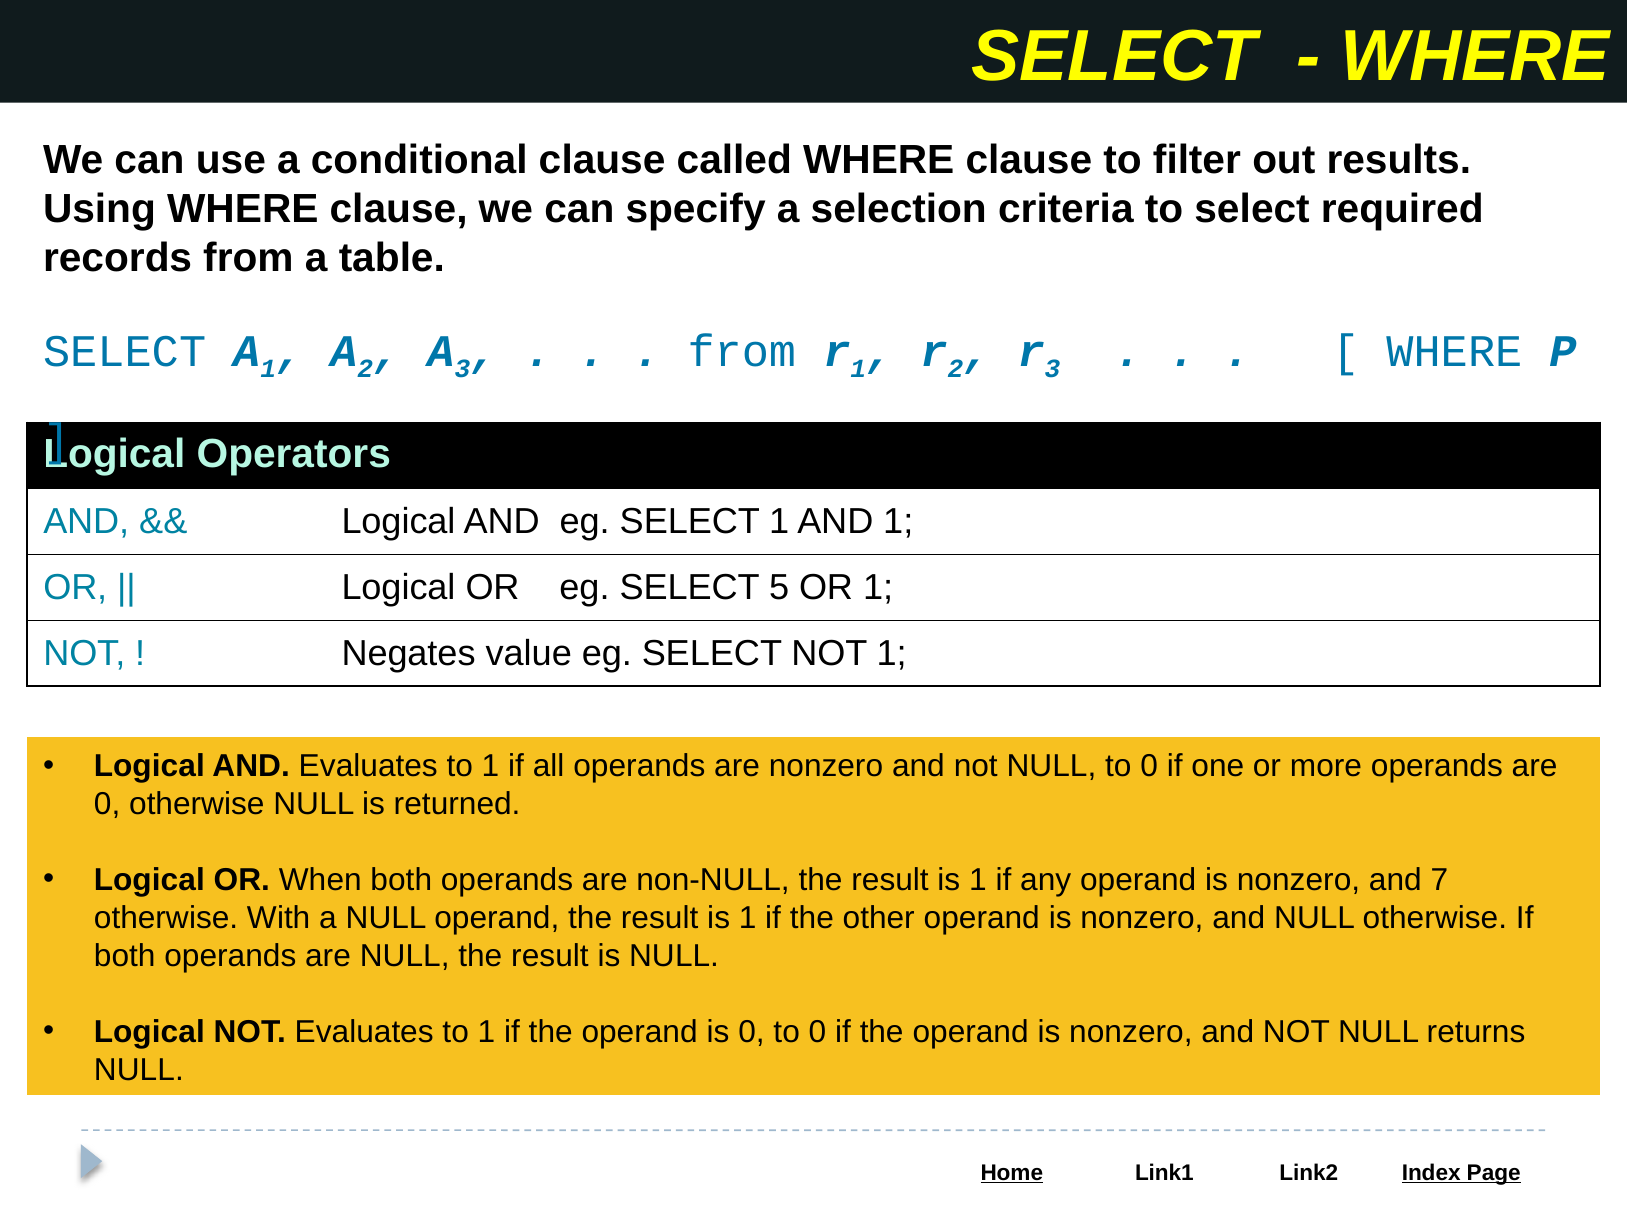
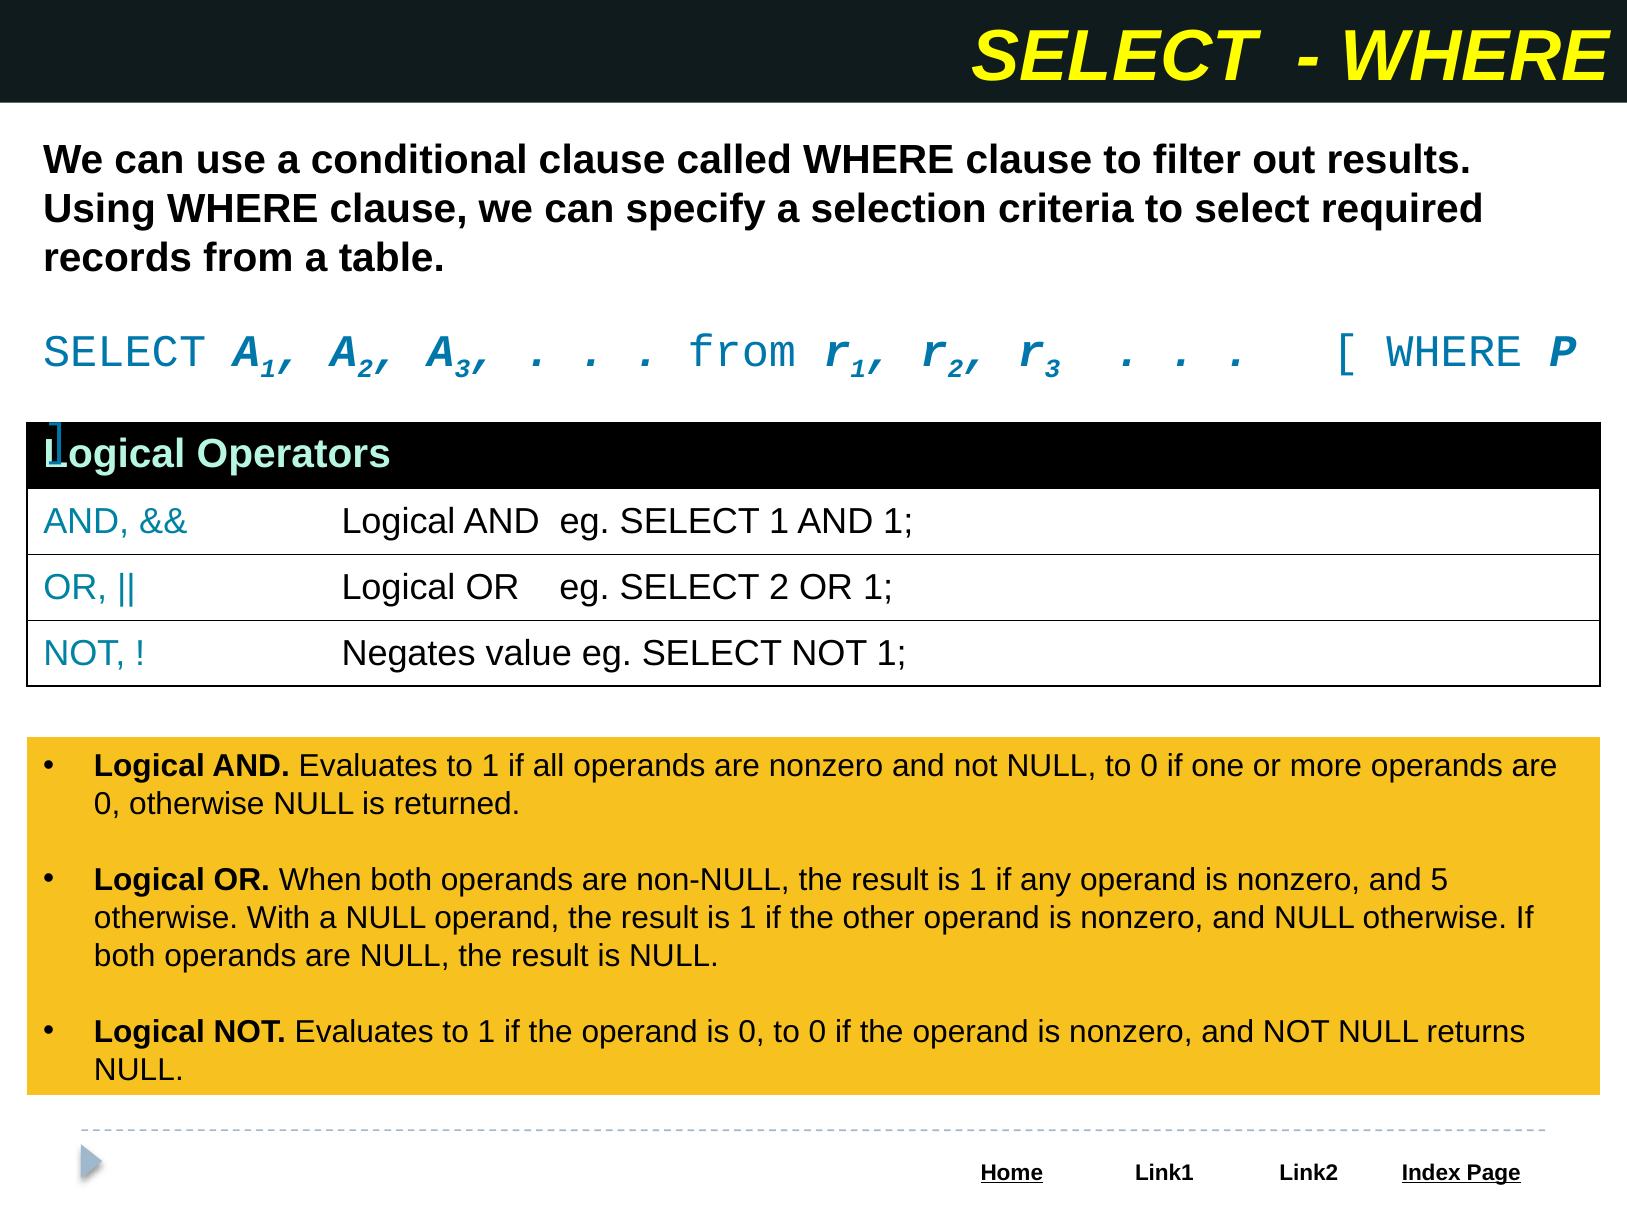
SELECT 5: 5 -> 2 (779, 588)
7: 7 -> 5 (1439, 880)
